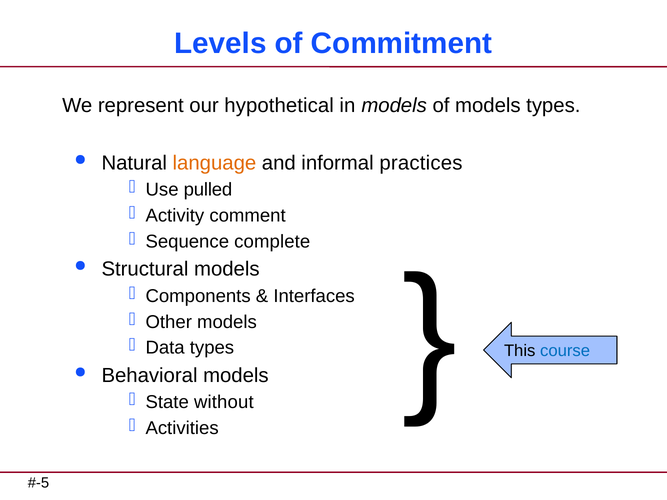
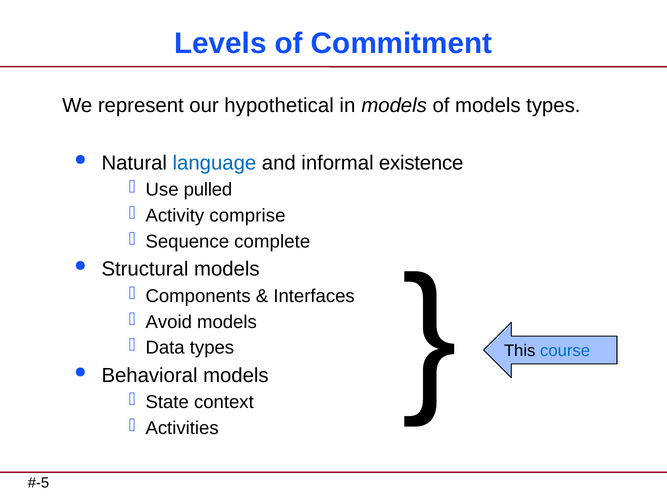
language colour: orange -> blue (214, 163)
practices: practices -> existence (421, 163)
comment: comment -> comprise (247, 216)
Other: Other -> Avoid (169, 322)
without: without -> context (224, 402)
